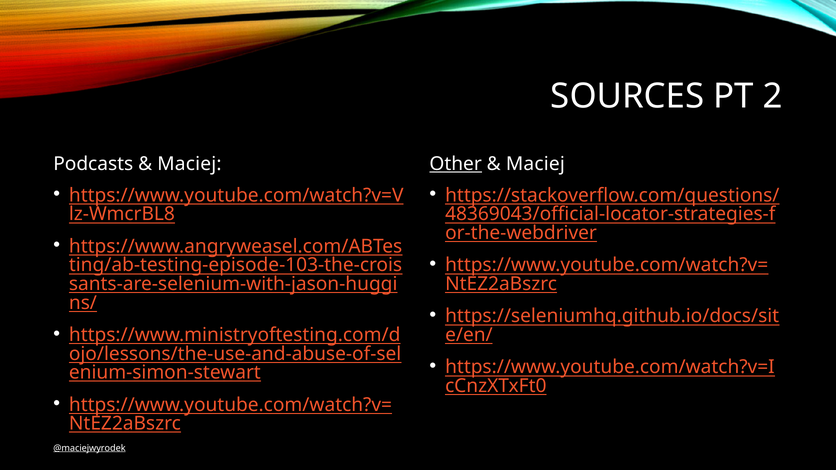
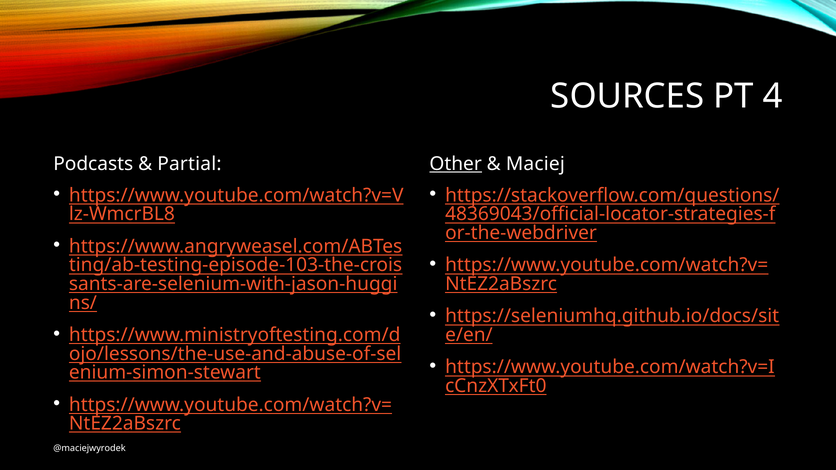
2: 2 -> 4 (773, 97)
Maciej: Maciej -> Partial (189, 164)
@maciejwyrodek underline: present -> none (89, 448)
